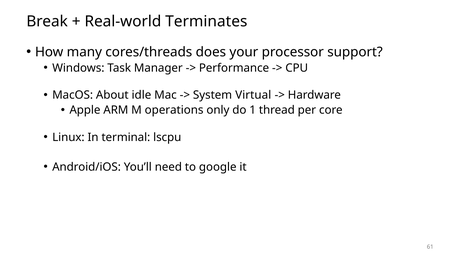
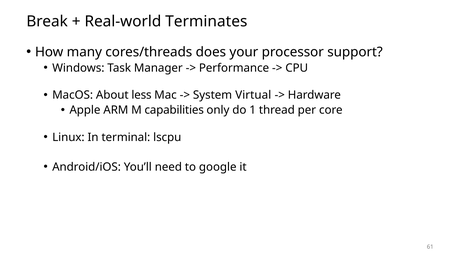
idle: idle -> less (142, 95)
operations: operations -> capabilities (174, 110)
